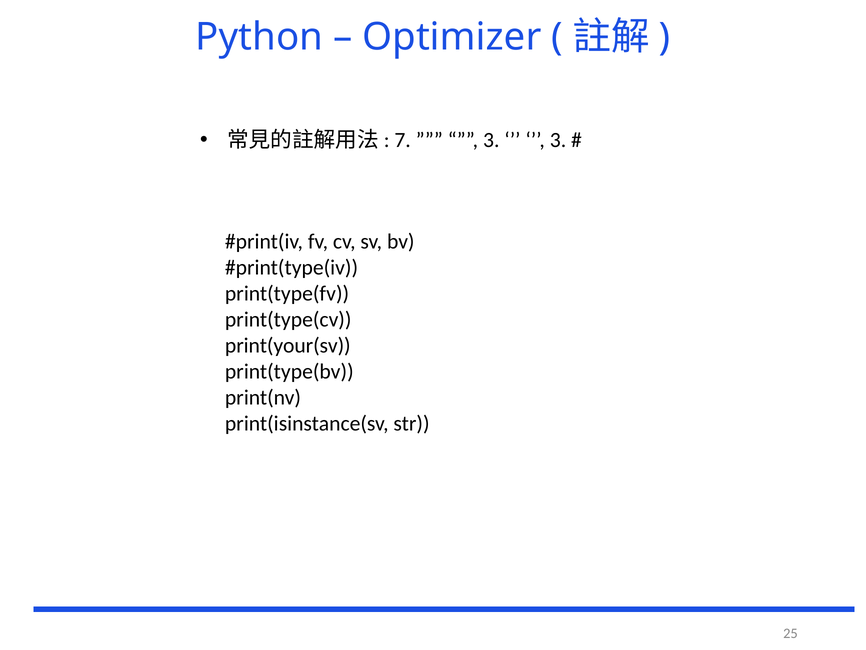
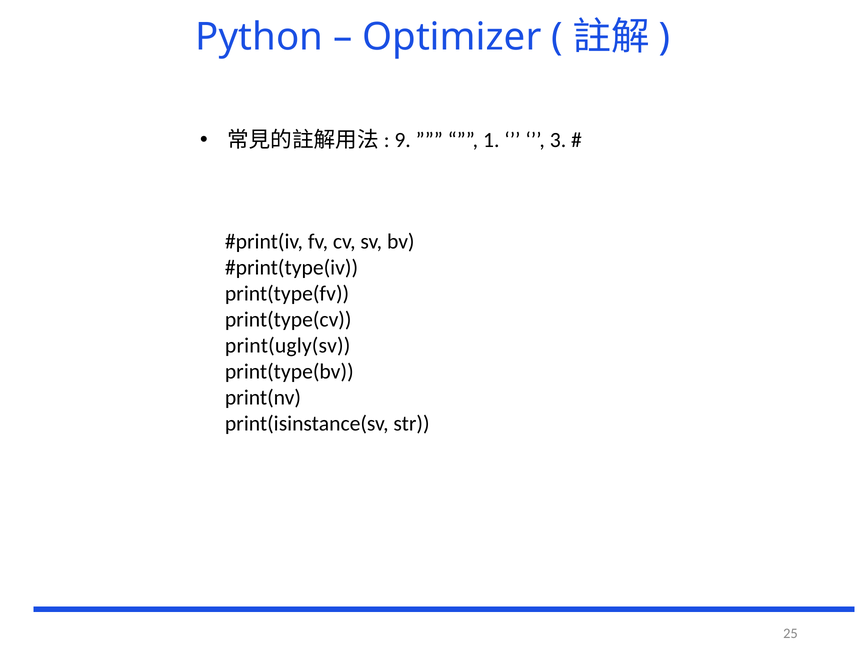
7: 7 -> 9 (403, 140)
3: 3 -> 1 (491, 140)
print(your(sv: print(your(sv -> print(ugly(sv (288, 345)
